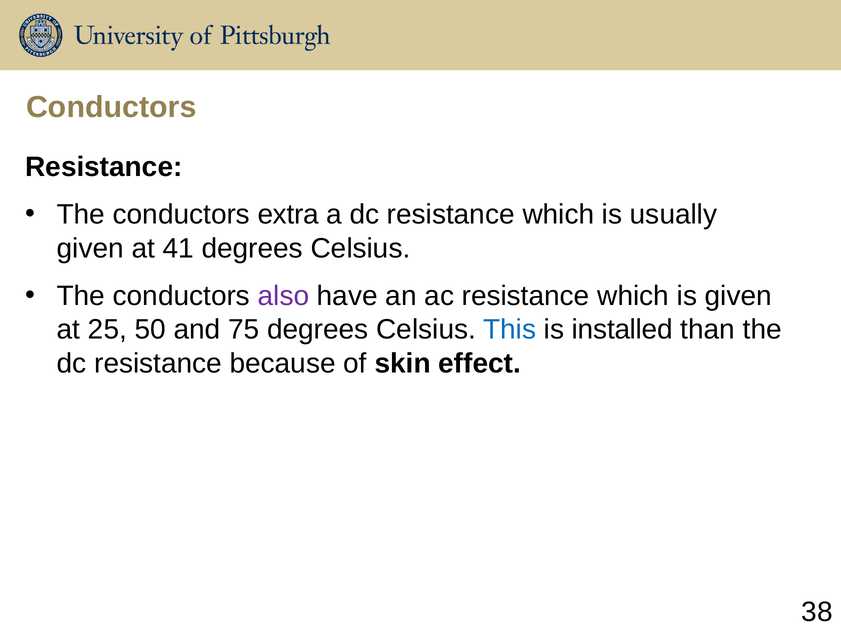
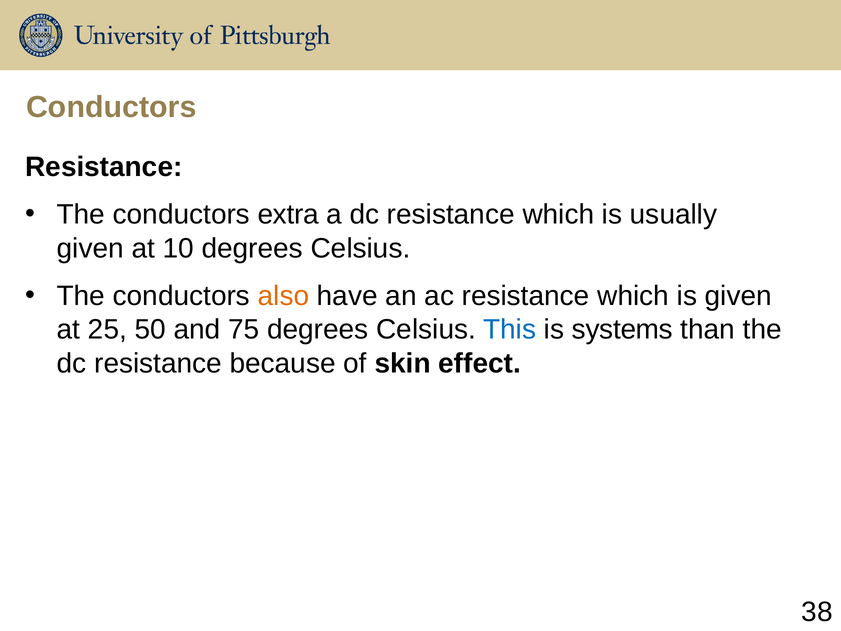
41: 41 -> 10 (178, 248)
also colour: purple -> orange (283, 296)
installed: installed -> systems (622, 330)
